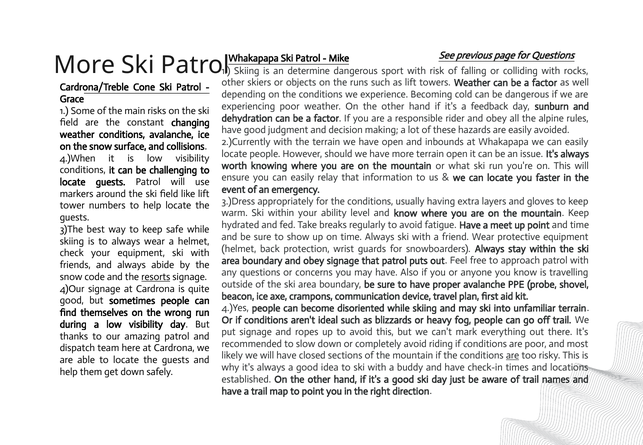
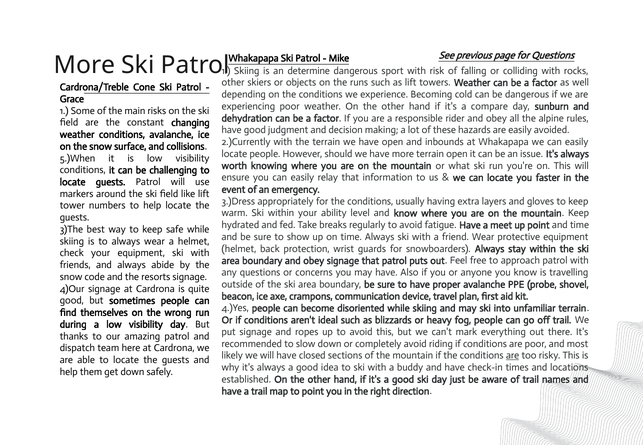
feedback: feedback -> compare (489, 106)
4.)When: 4.)When -> 5.)When (78, 158)
resorts underline: present -> none (156, 277)
